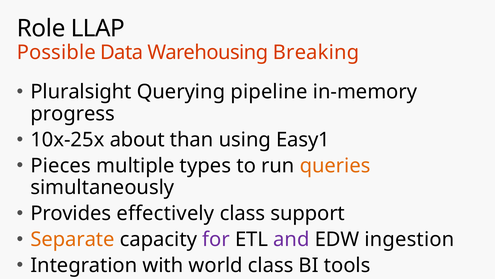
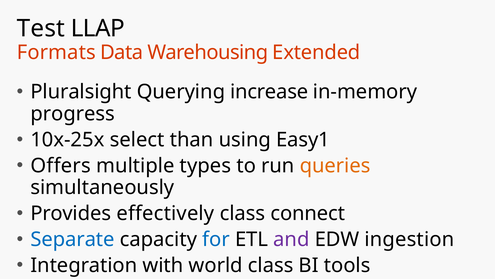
Role: Role -> Test (41, 28)
Possible: Possible -> Formats (56, 52)
Breaking: Breaking -> Extended (316, 52)
pipeline: pipeline -> increase (269, 92)
about: about -> select (137, 139)
Pieces: Pieces -> Offers (61, 165)
support: support -> connect (308, 213)
Separate colour: orange -> blue (73, 239)
for colour: purple -> blue (216, 239)
